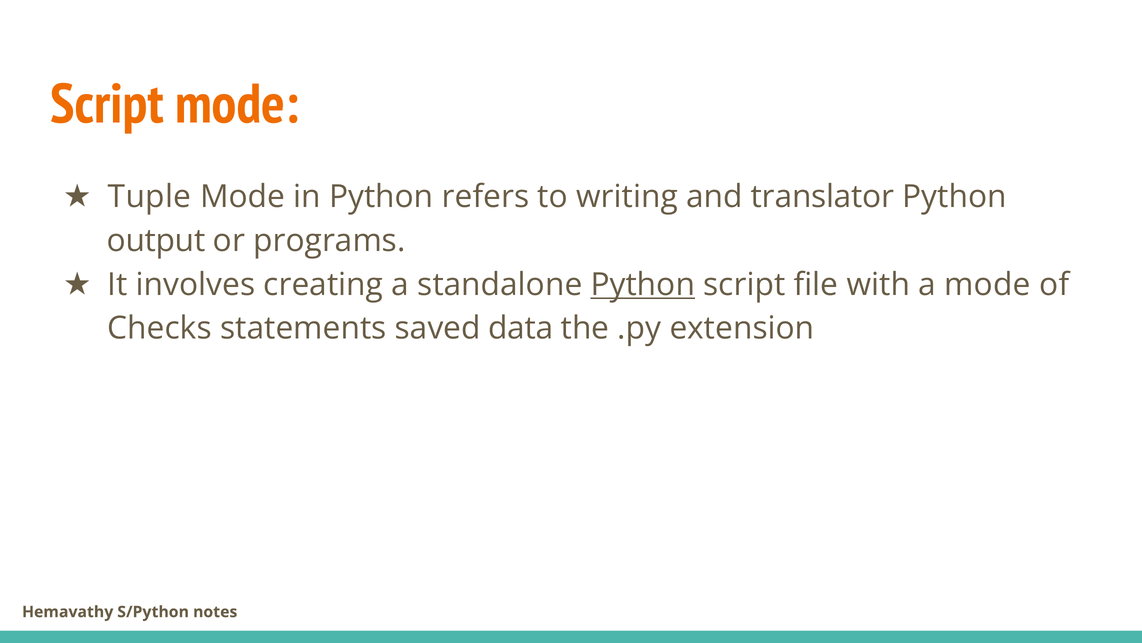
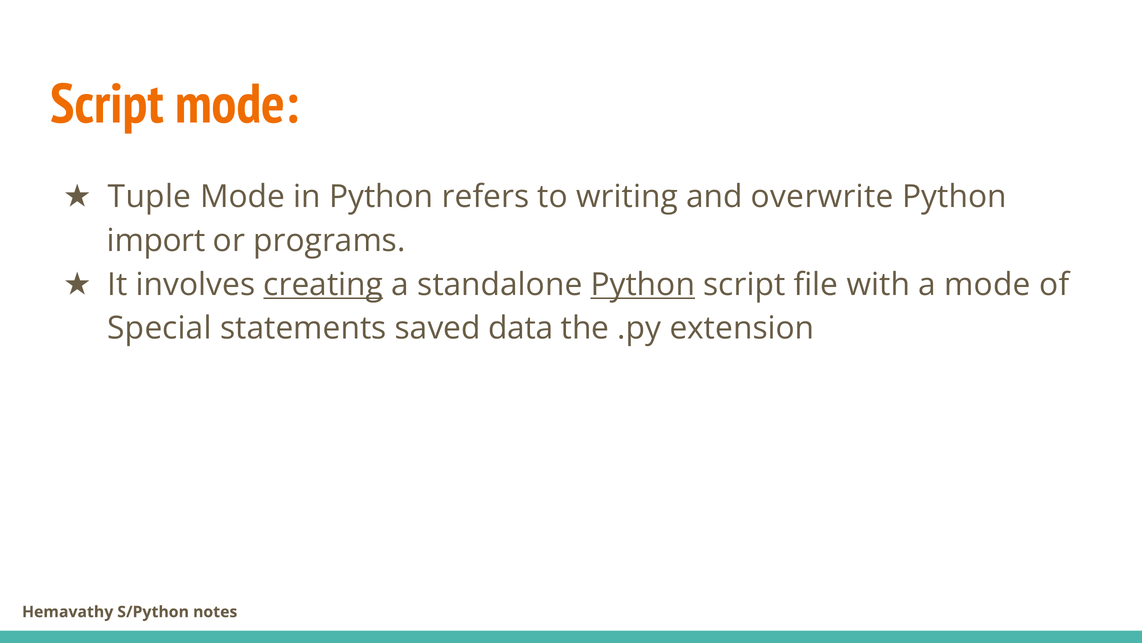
translator: translator -> overwrite (822, 197)
output: output -> import (156, 240)
creating underline: none -> present (323, 284)
Checks: Checks -> Special (160, 328)
